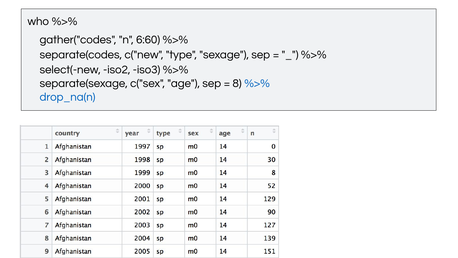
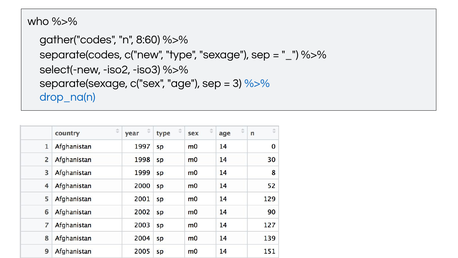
6:60: 6:60 -> 8:60 (148, 39)
8: 8 -> 3 (237, 83)
